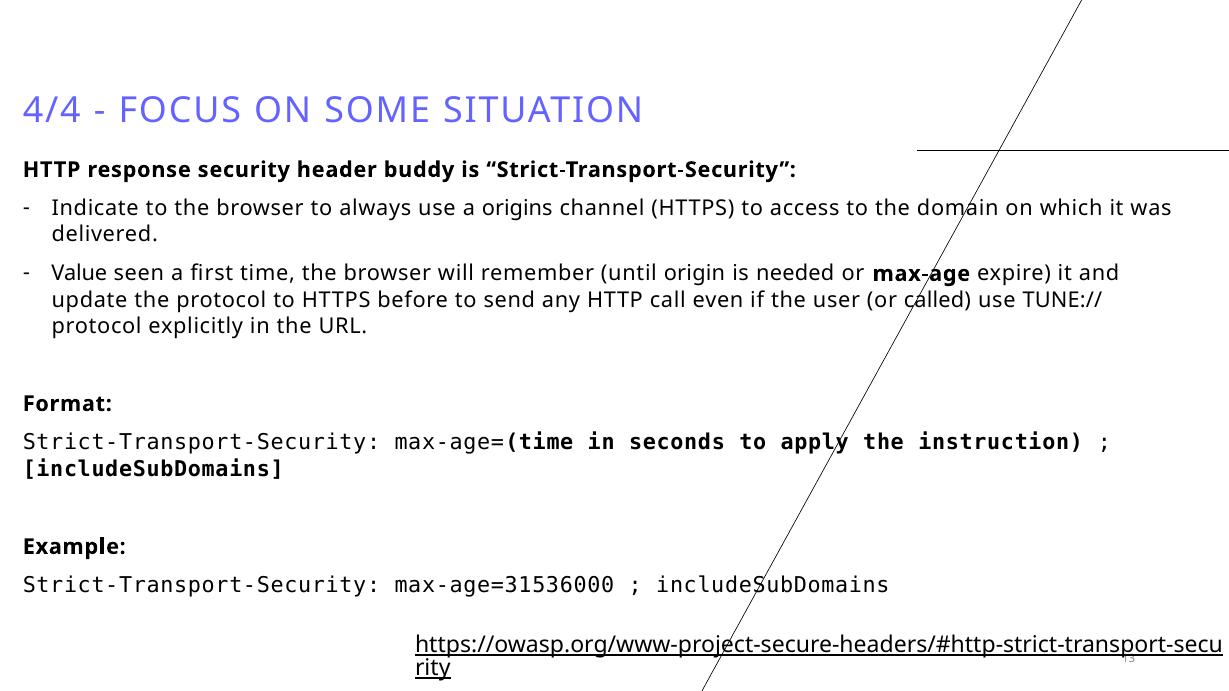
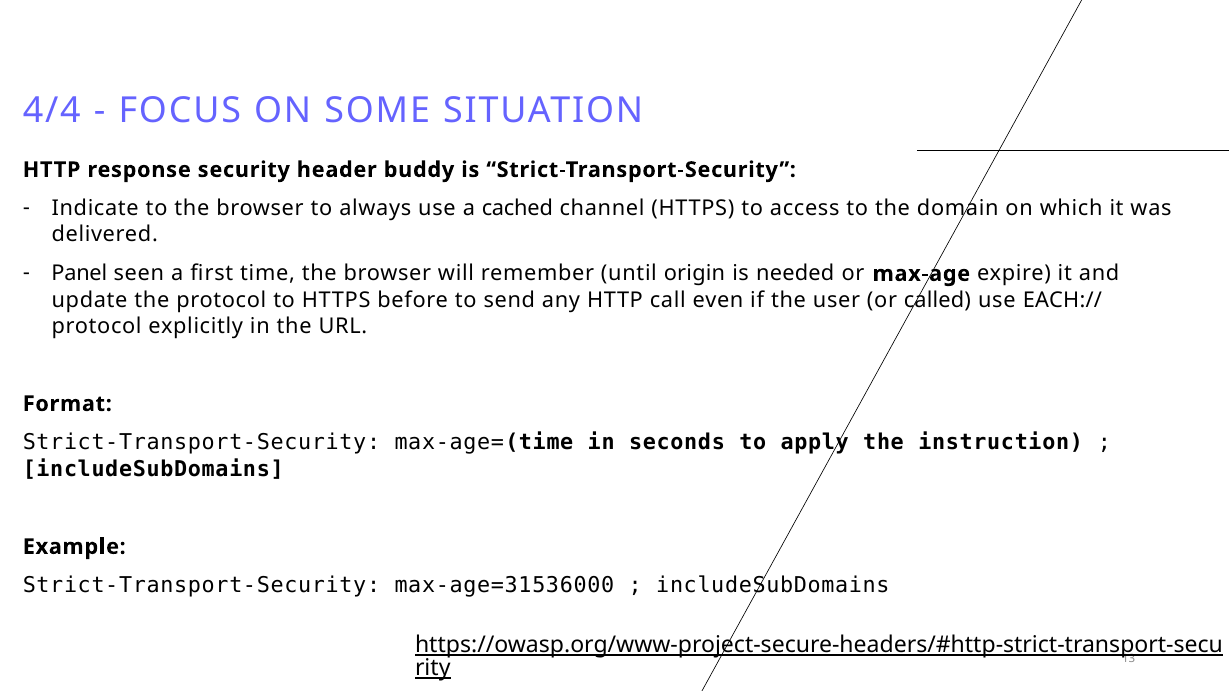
origins: origins -> cached (517, 209)
Value: Value -> Panel (79, 274)
TUNE://: TUNE:// -> EACH:// (1062, 300)
